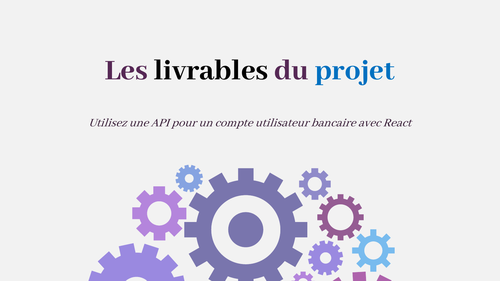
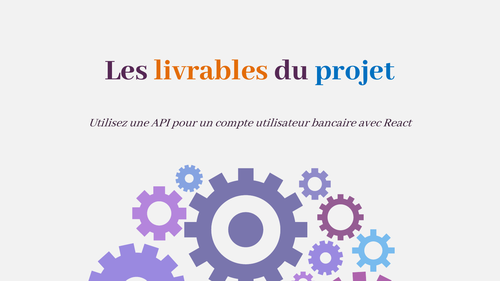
livrables colour: black -> orange (211, 69)
